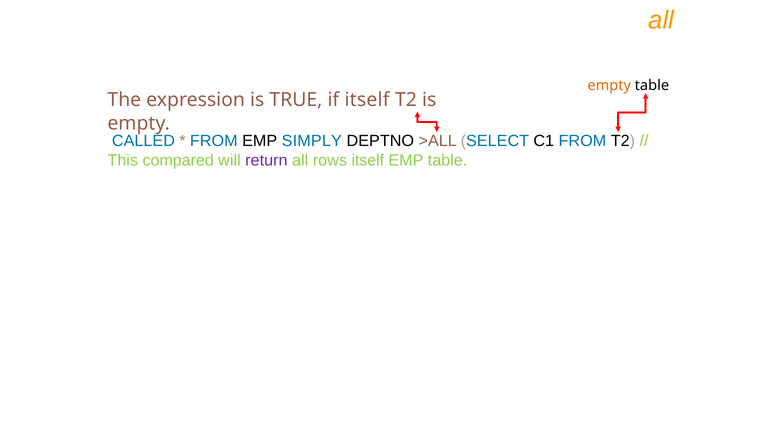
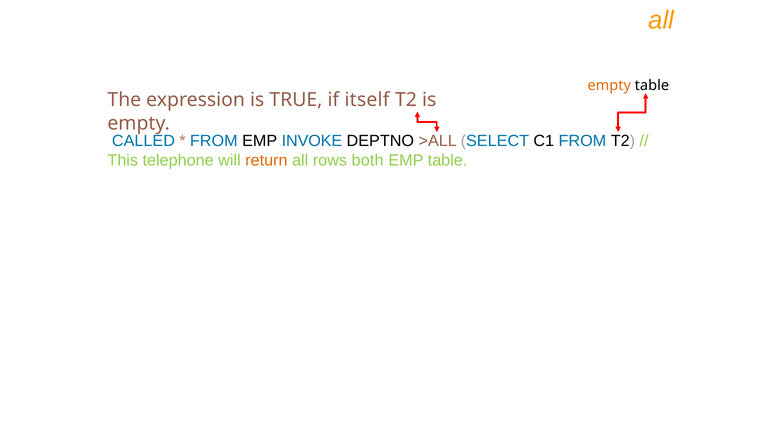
SIMPLY: SIMPLY -> INVOKE (312, 141)
compared: compared -> telephone (178, 160)
return colour: purple -> orange (266, 160)
rows itself: itself -> both (368, 160)
